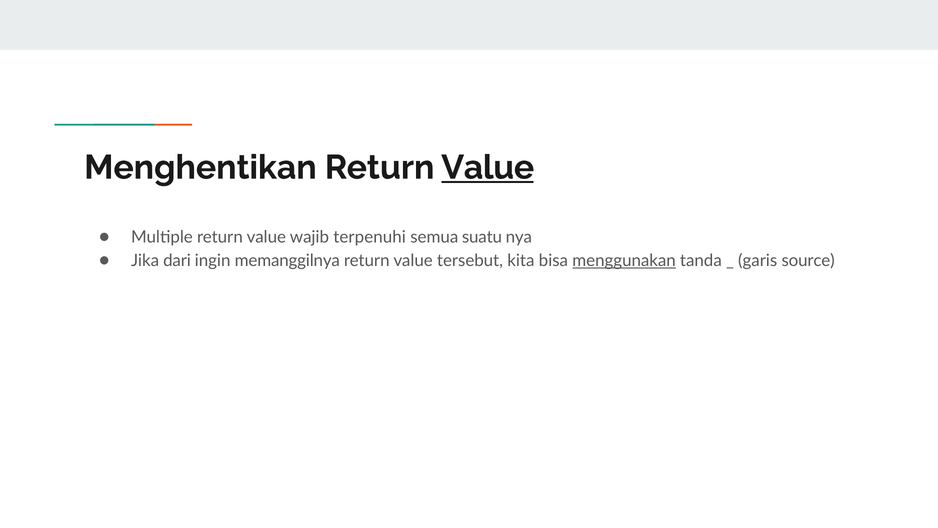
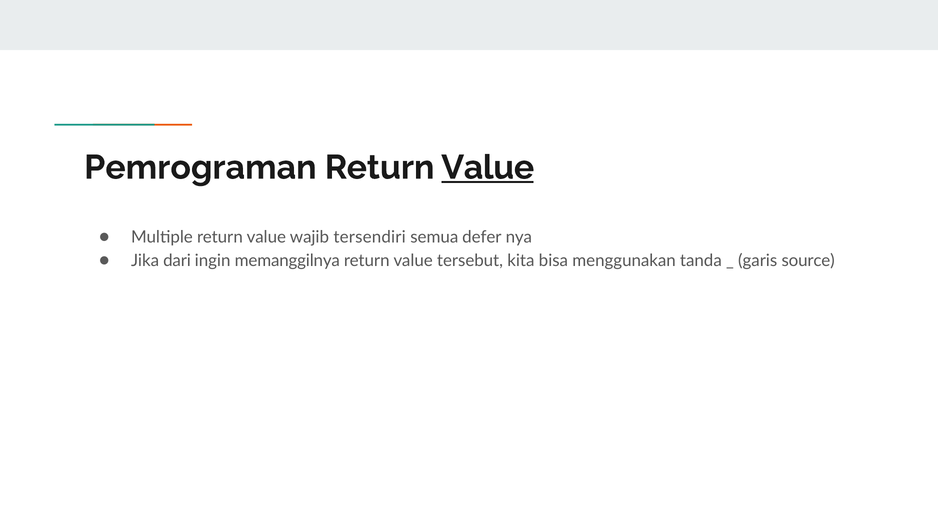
Menghentikan: Menghentikan -> Pemrograman (200, 167)
terpenuhi: terpenuhi -> tersendiri (370, 237)
suatu: suatu -> defer (482, 237)
menggunakan underline: present -> none (624, 260)
